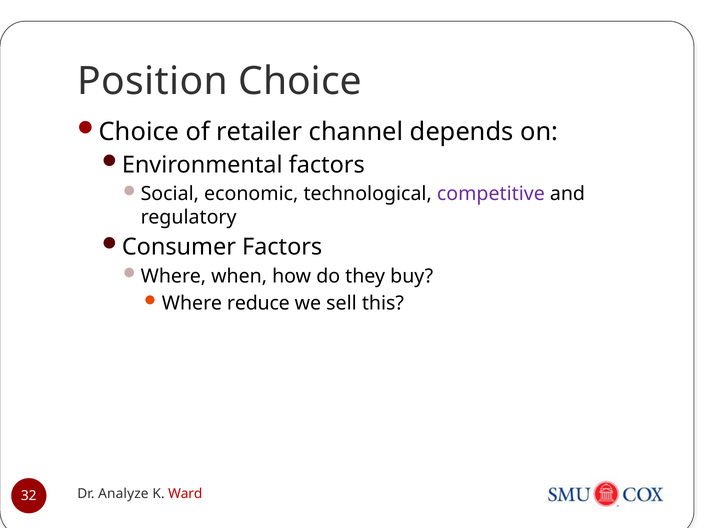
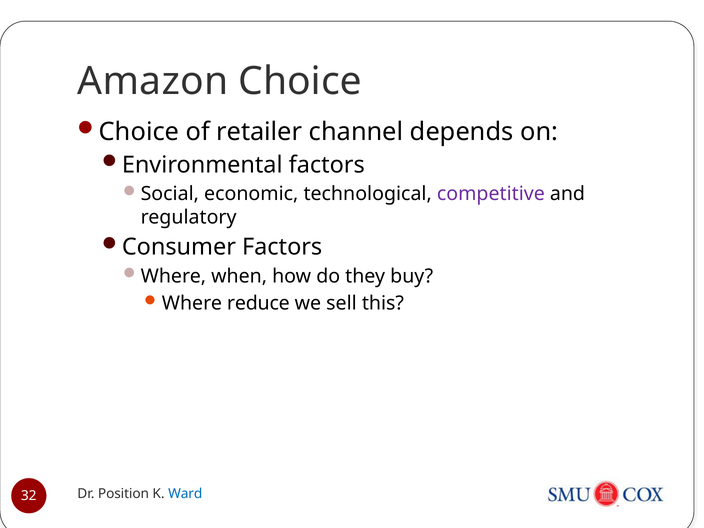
Position: Position -> Amazon (153, 81)
Analyze: Analyze -> Position (123, 494)
Ward colour: red -> blue (185, 494)
